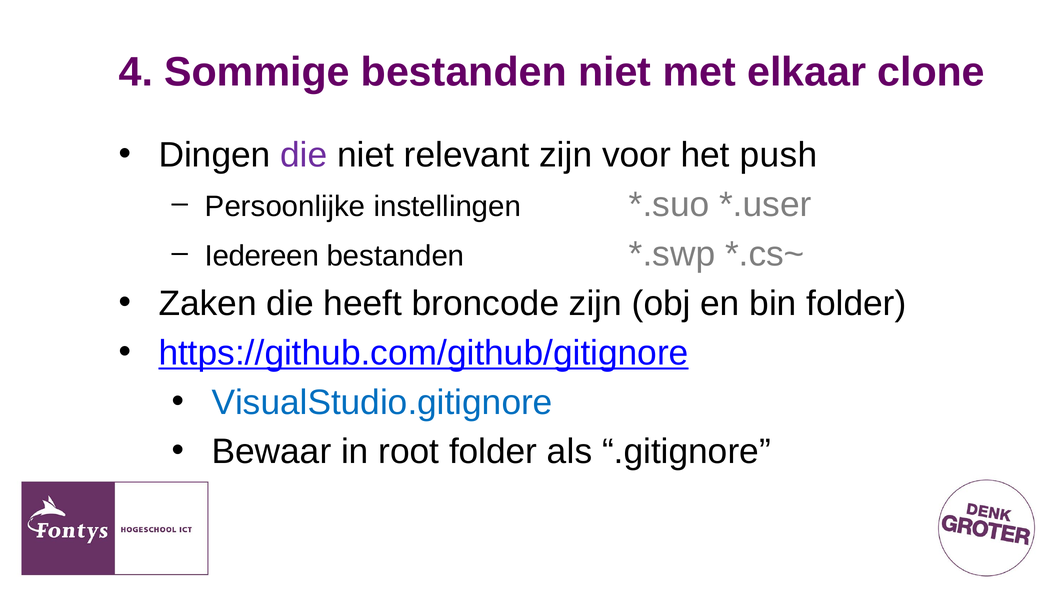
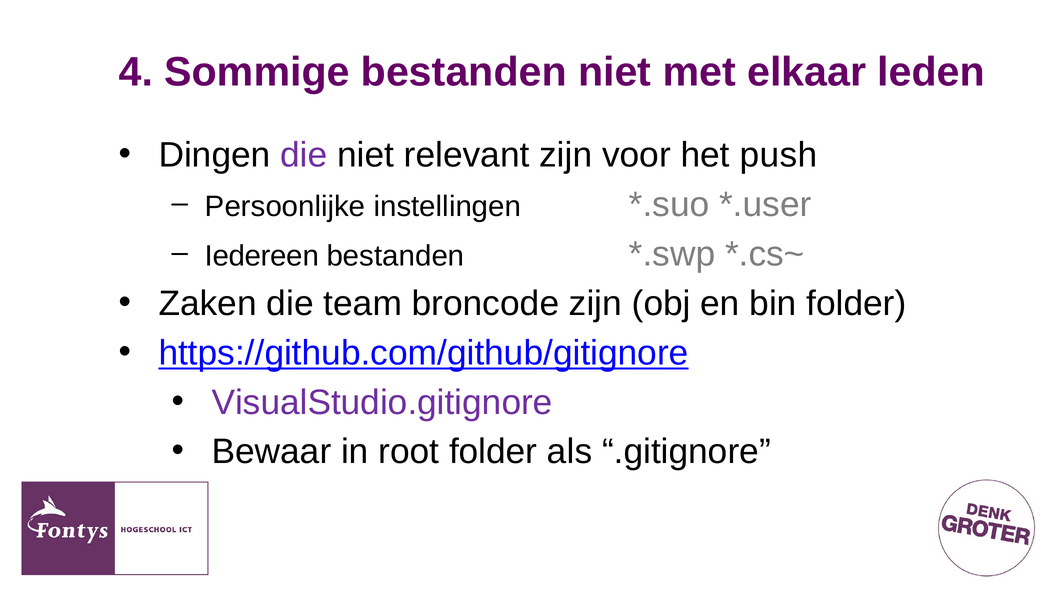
clone: clone -> leden (931, 72)
heeft: heeft -> team (363, 304)
VisualStudio.gitignore colour: blue -> purple (382, 403)
